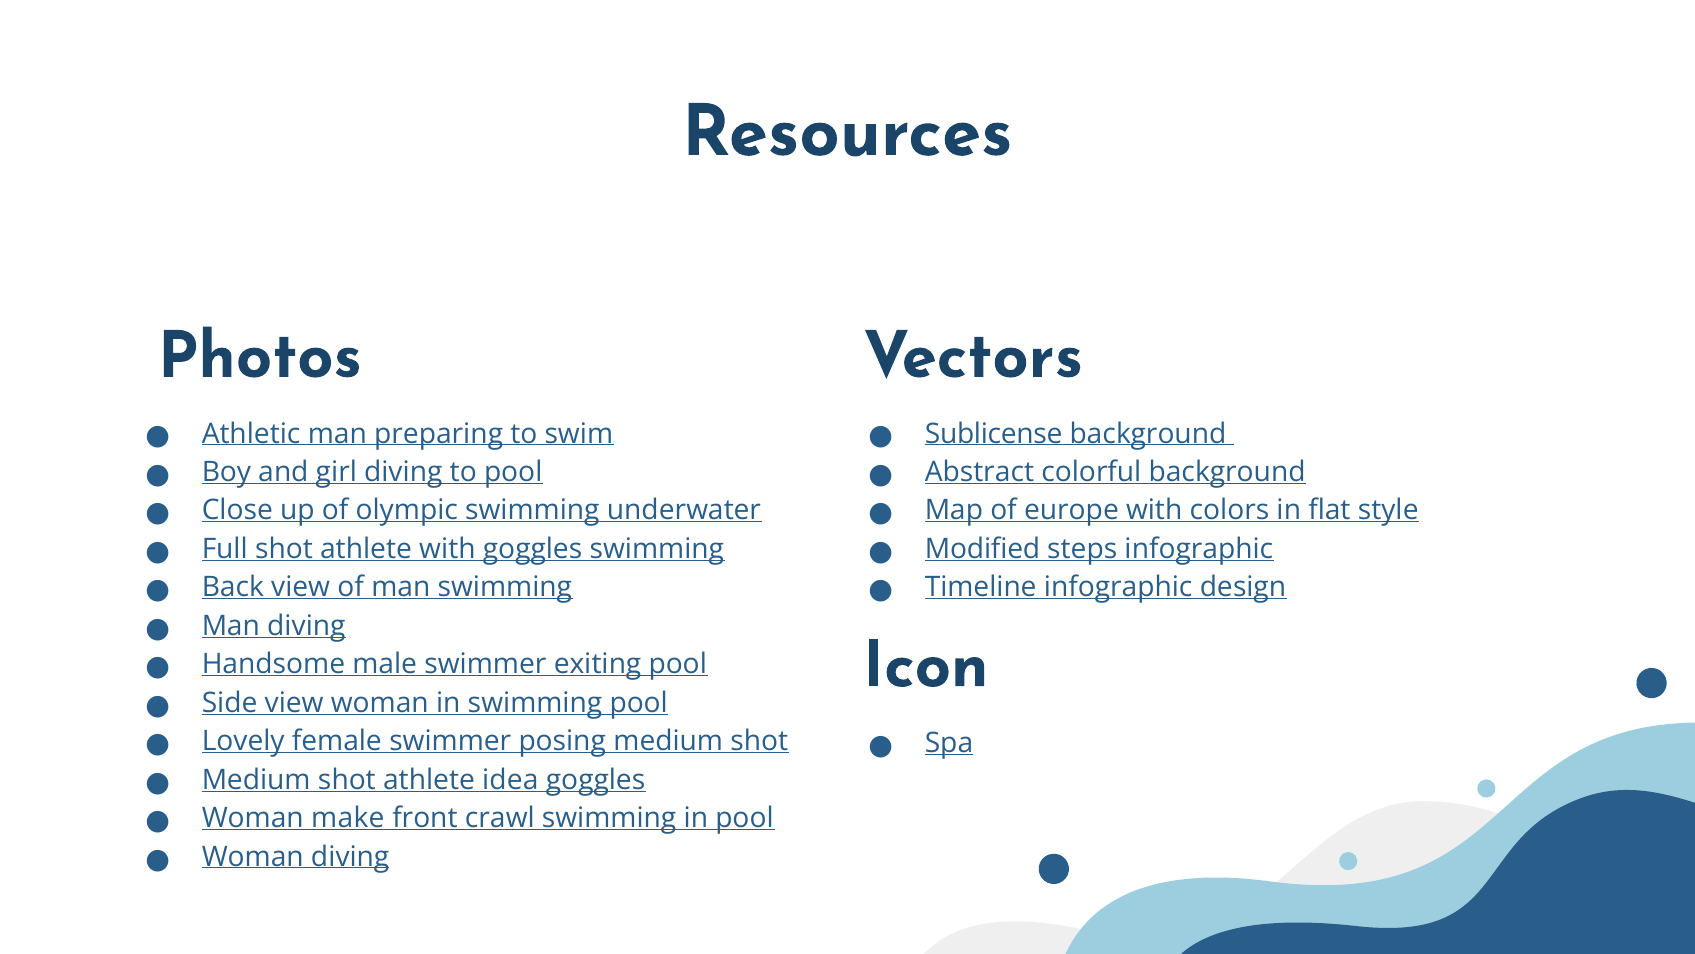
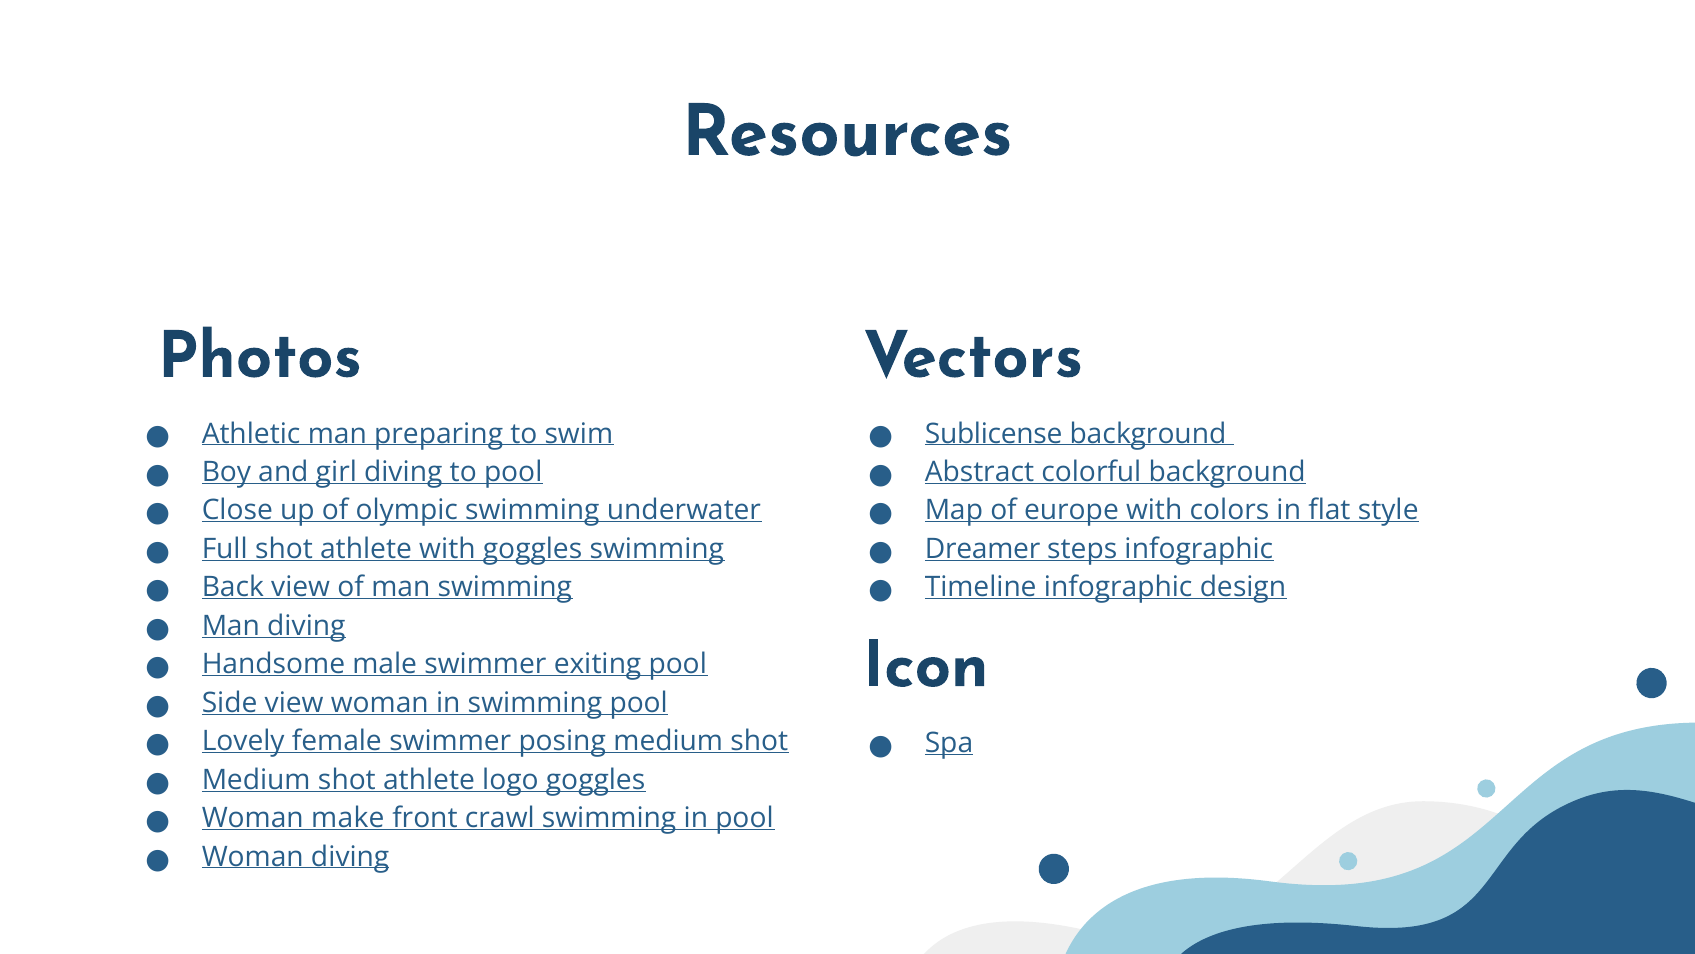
Modified: Modified -> Dreamer (983, 549)
idea: idea -> logo (510, 779)
